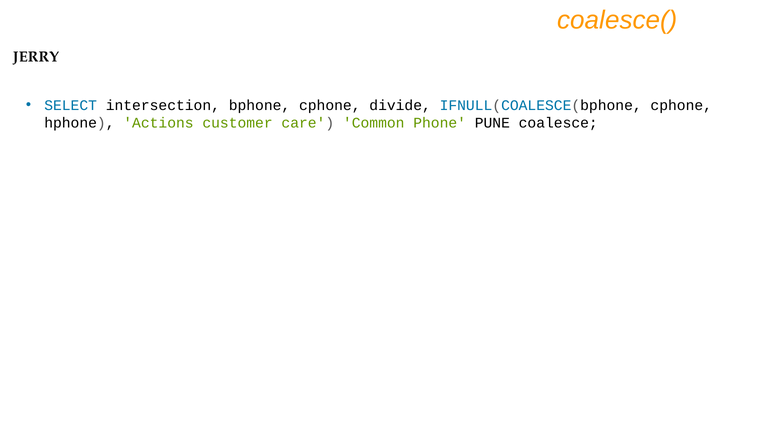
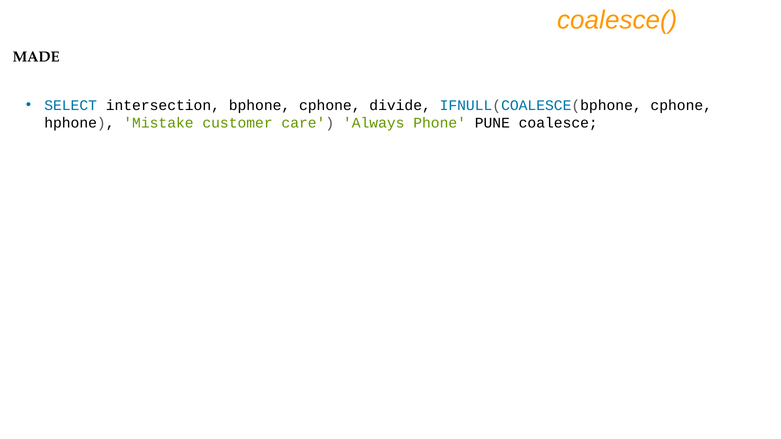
JERRY: JERRY -> MADE (36, 57)
Actions: Actions -> Mistake (158, 123)
Common: Common -> Always (374, 123)
